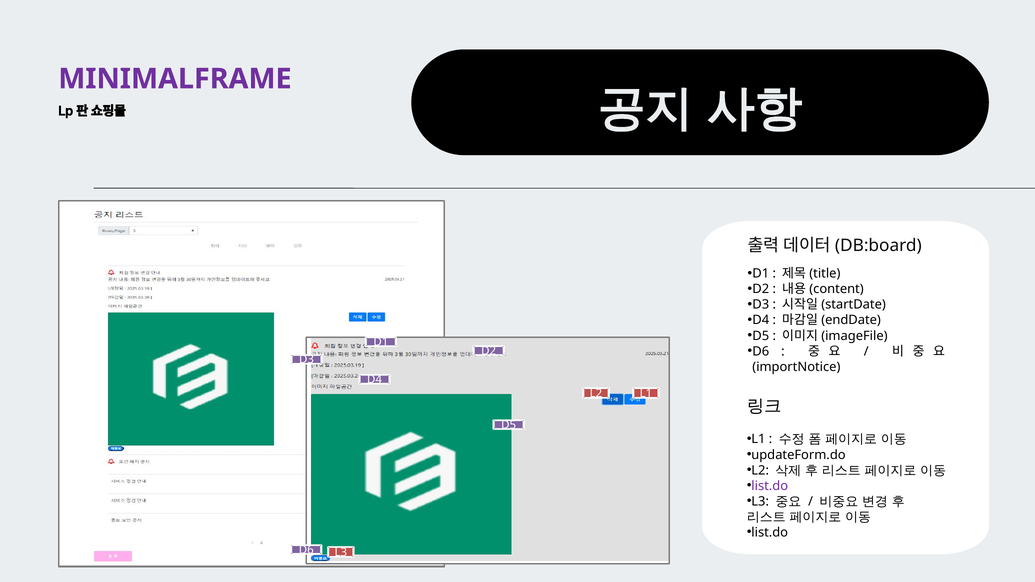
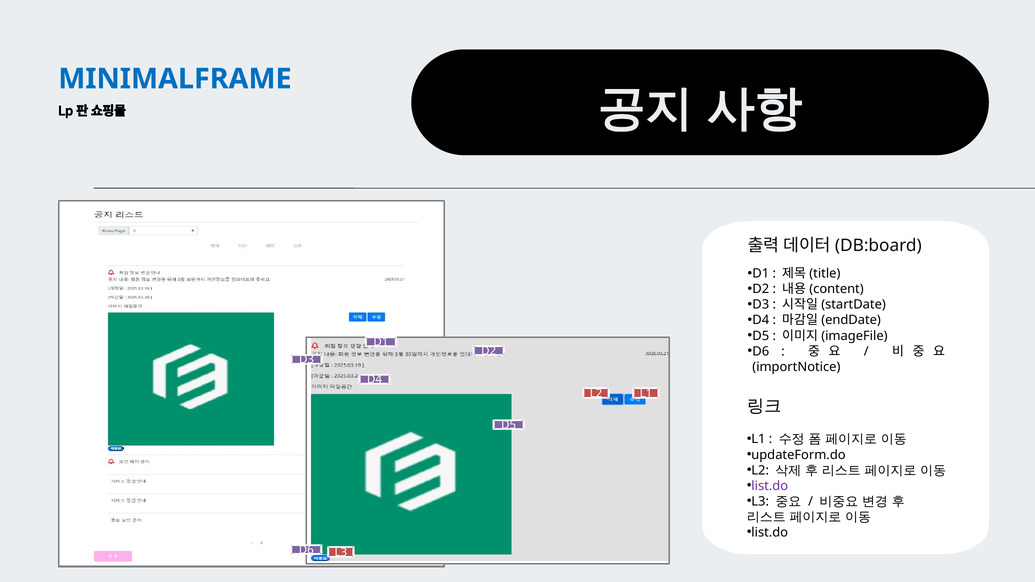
MINIMALFRAME colour: purple -> blue (175, 79)
